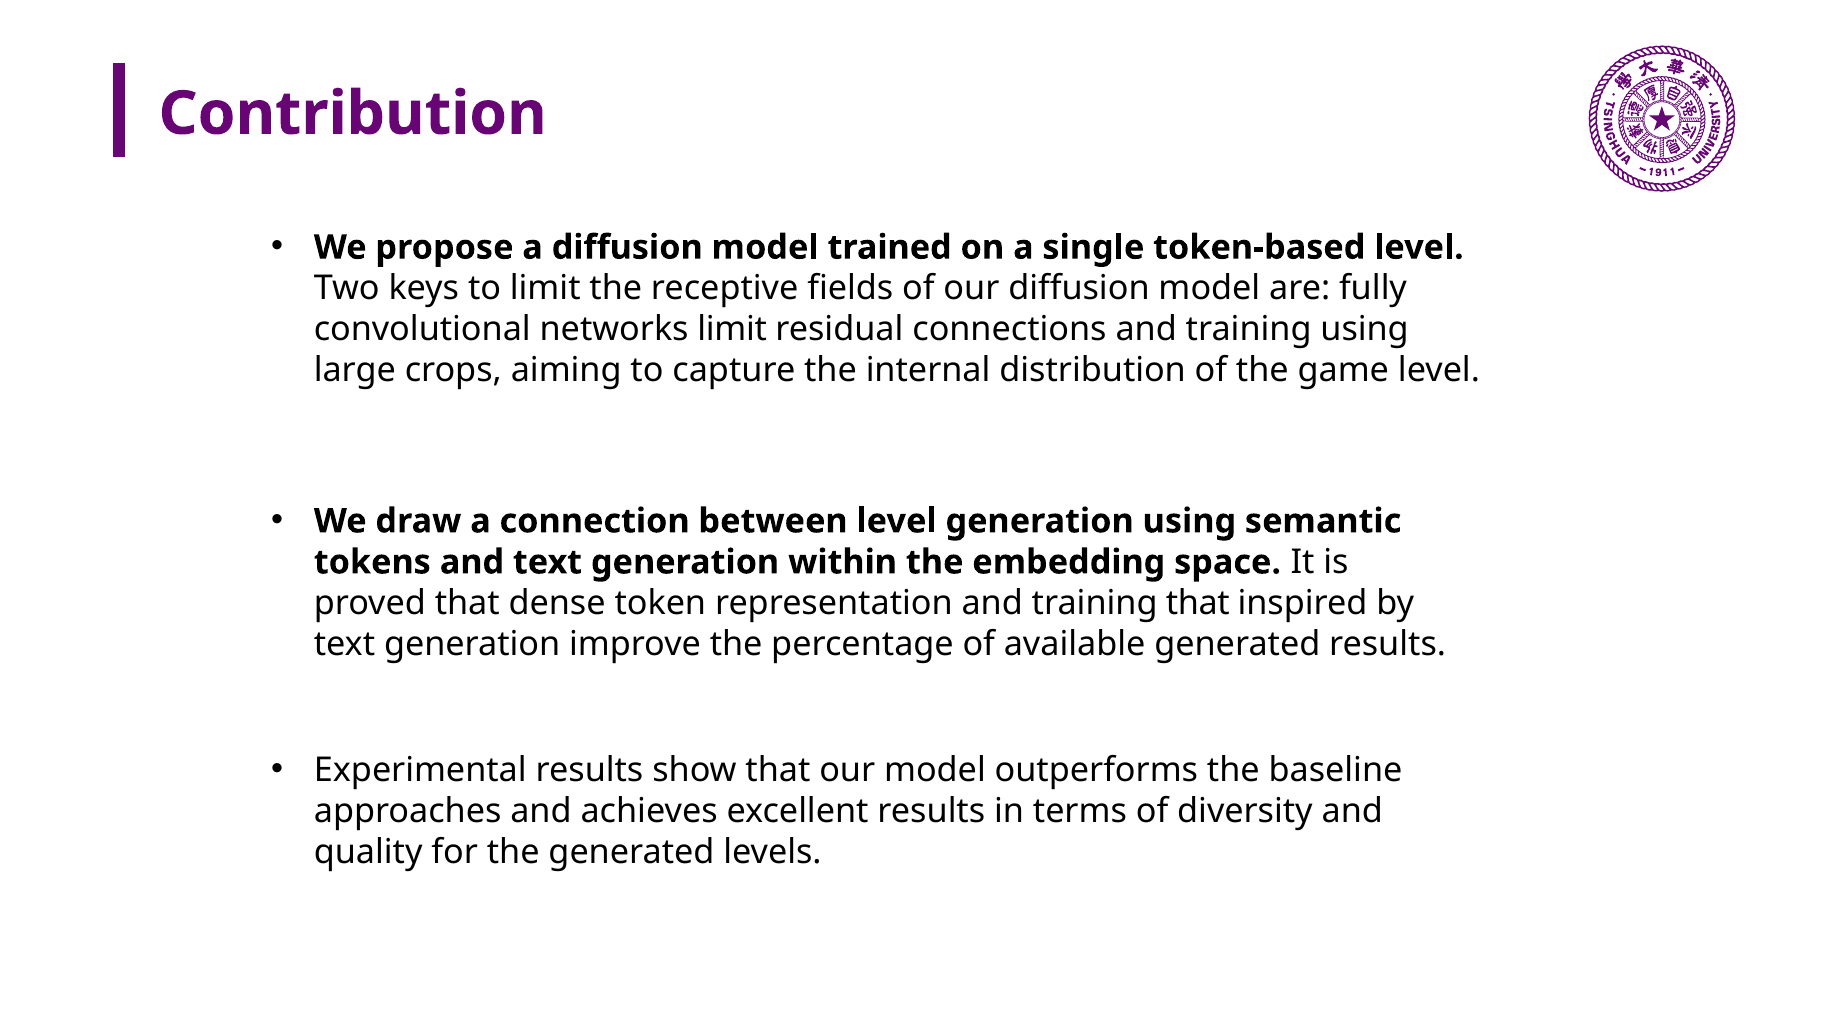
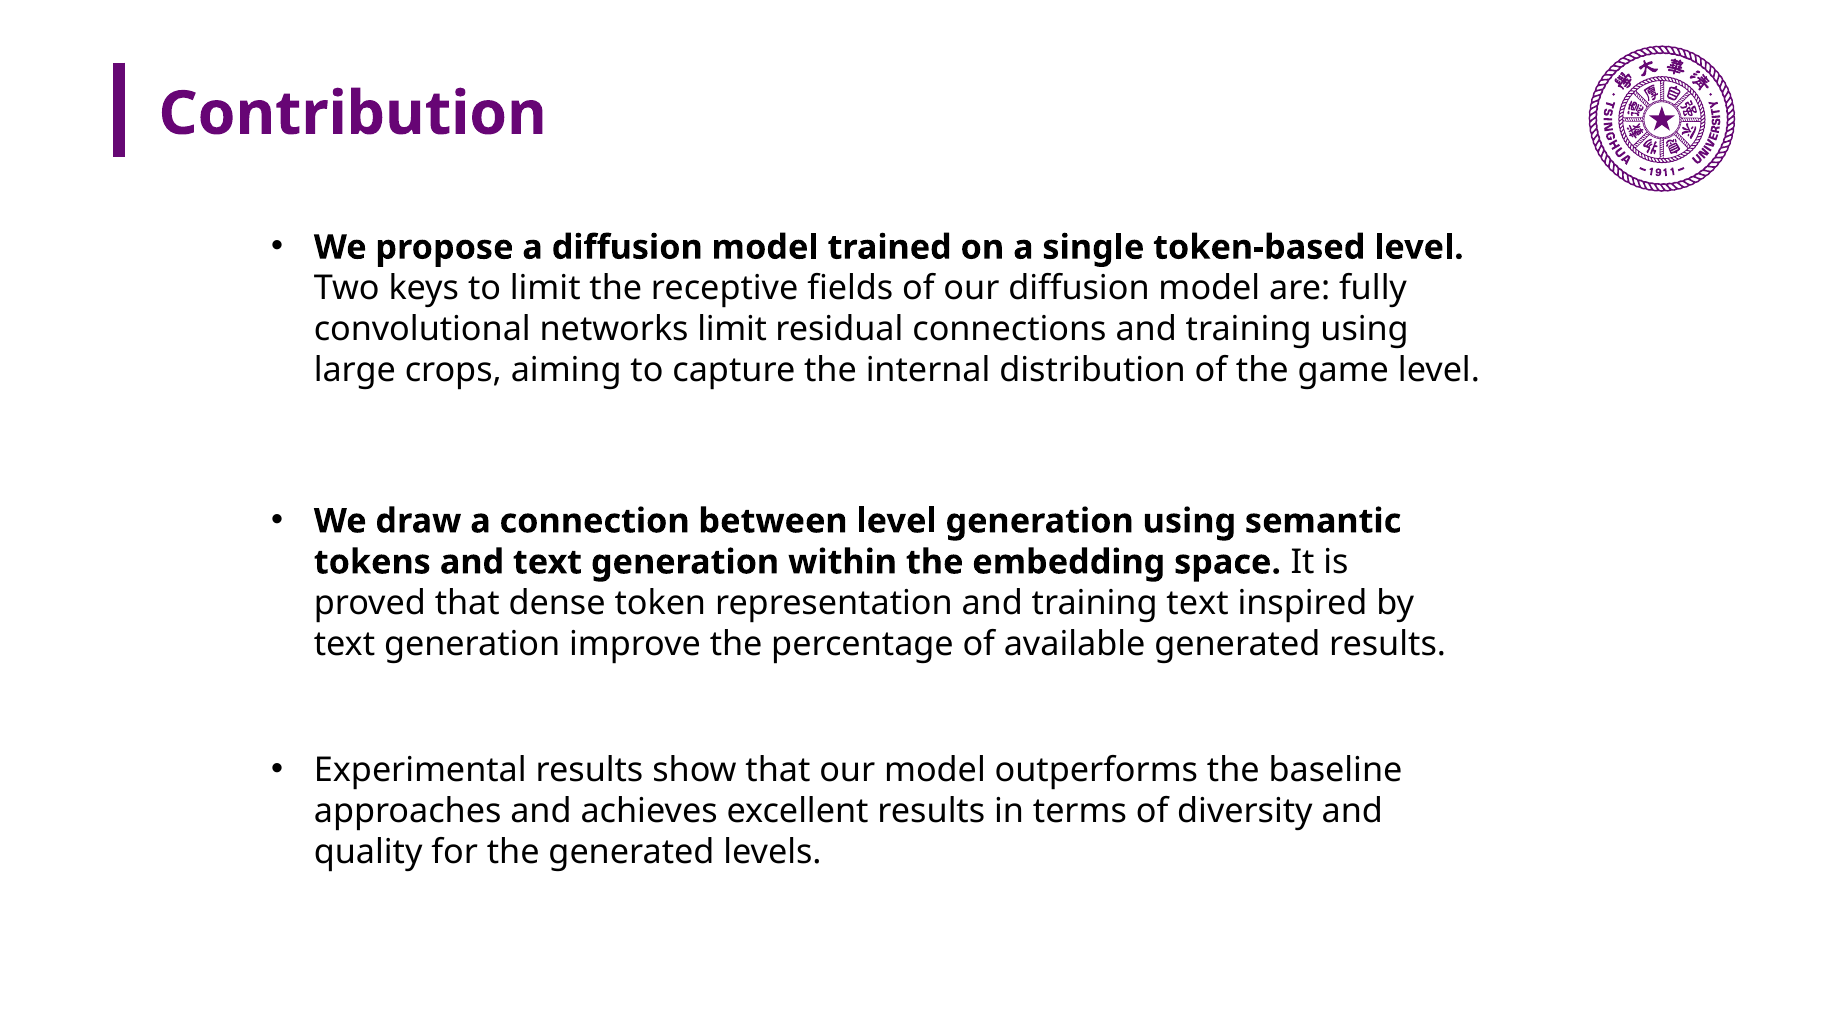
training that: that -> text (1198, 603)
